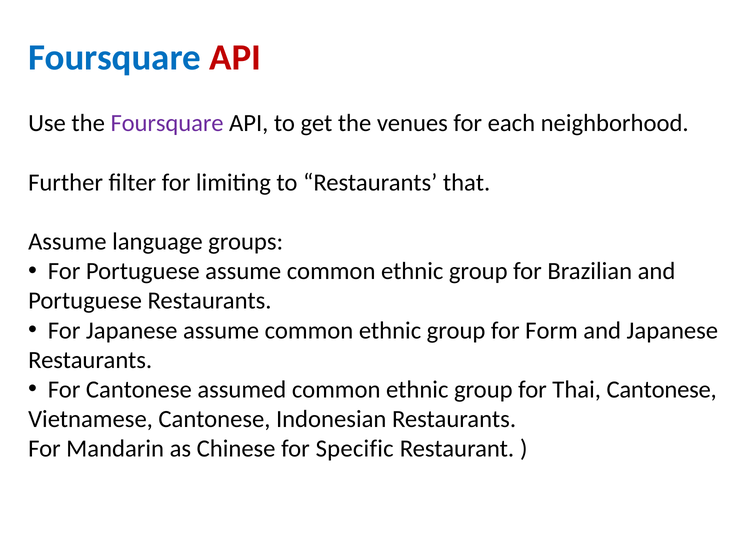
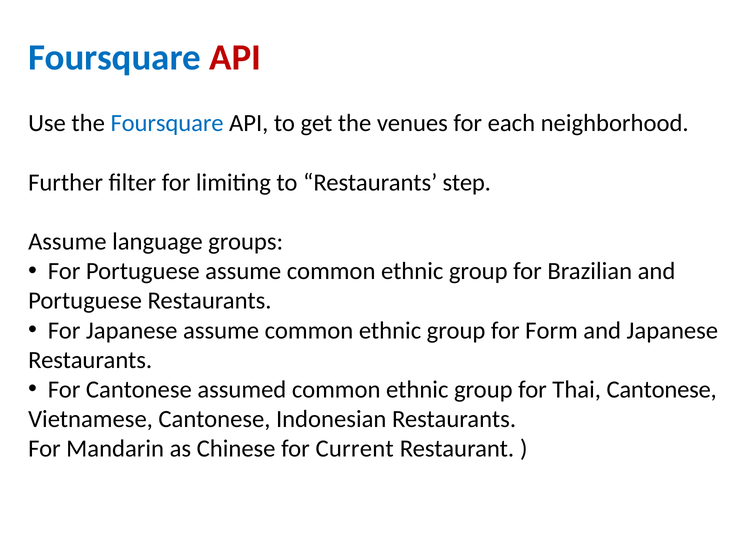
Foursquare colour: purple -> blue (167, 123)
that: that -> step (467, 182)
Specific: Specific -> Current (355, 449)
